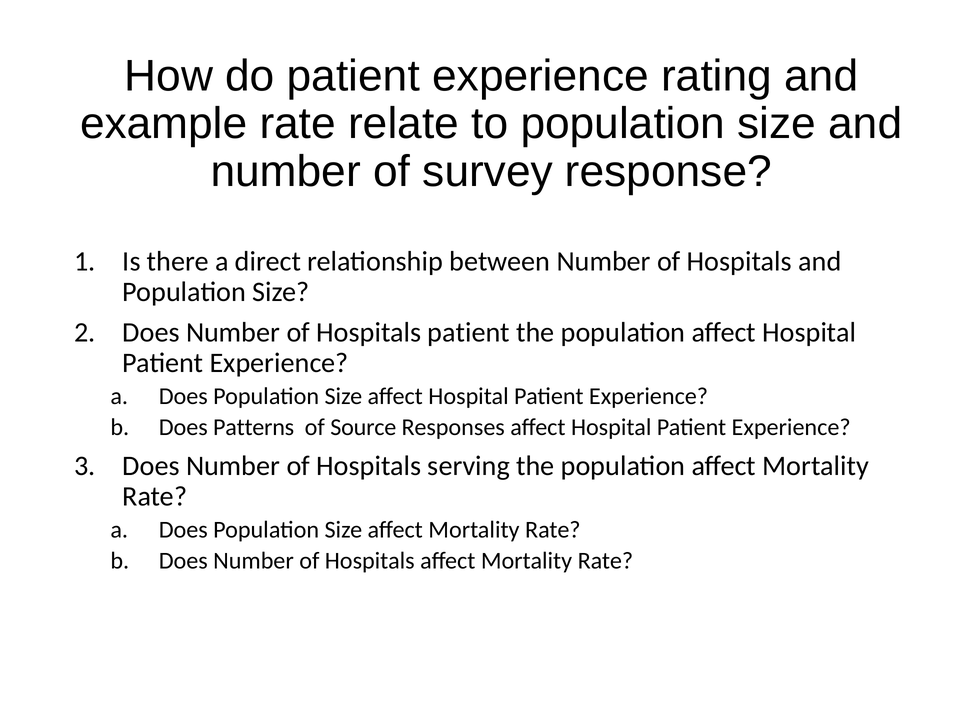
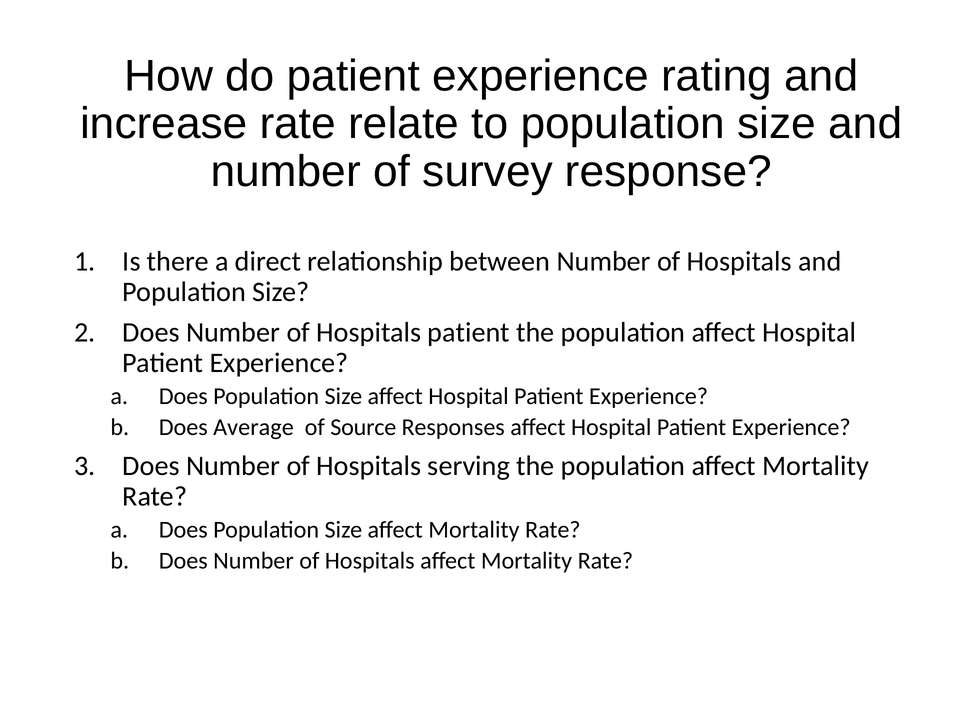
example: example -> increase (164, 124)
Patterns: Patterns -> Average (253, 428)
